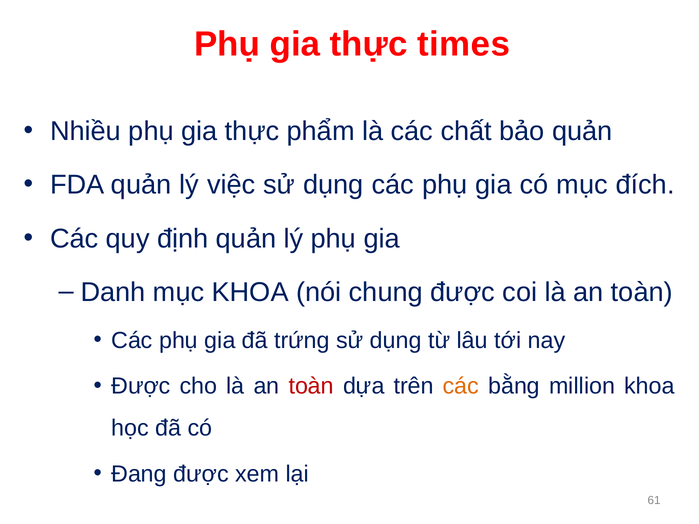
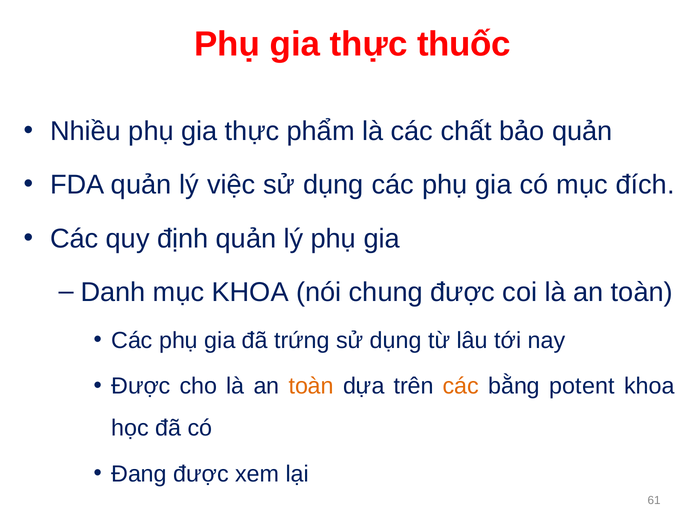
times: times -> thuốc (464, 44)
toàn colour: red -> orange (311, 386)
million: million -> potent (582, 386)
